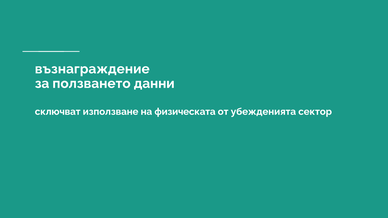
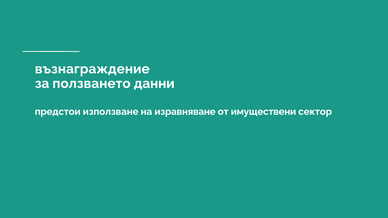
сключват: сключват -> предстои (58, 112)
физическата: физическата -> изравняване (185, 112)
убежденията: убежденията -> имуществени (263, 112)
